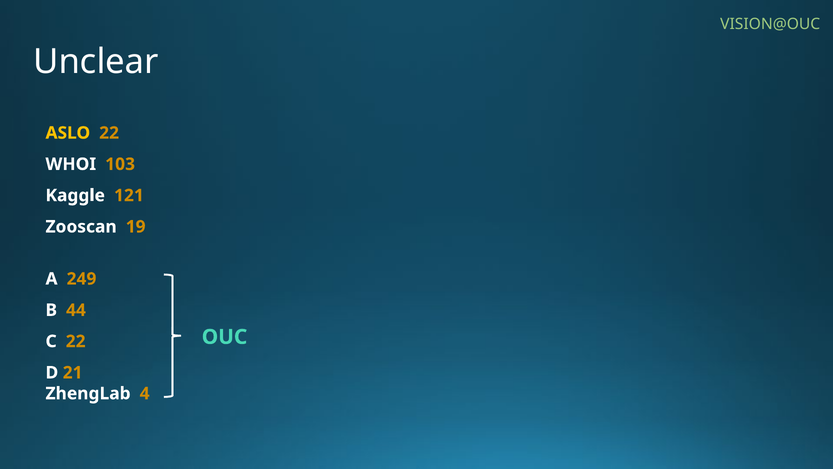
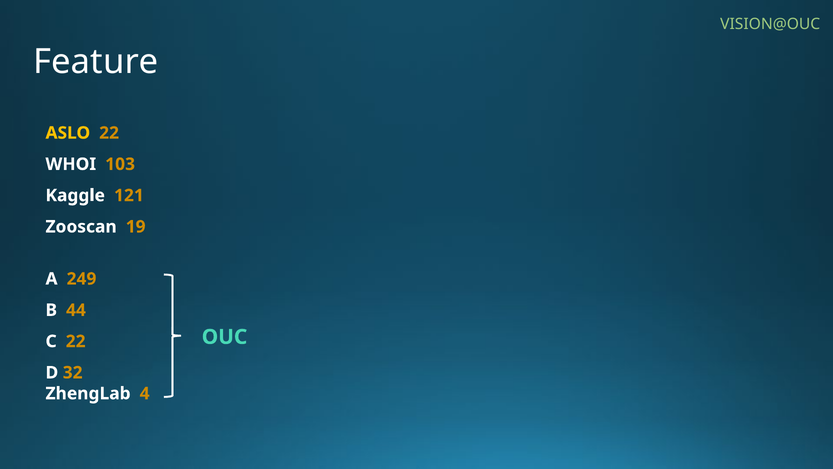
Unclear: Unclear -> Feature (96, 62)
21: 21 -> 32 (73, 372)
